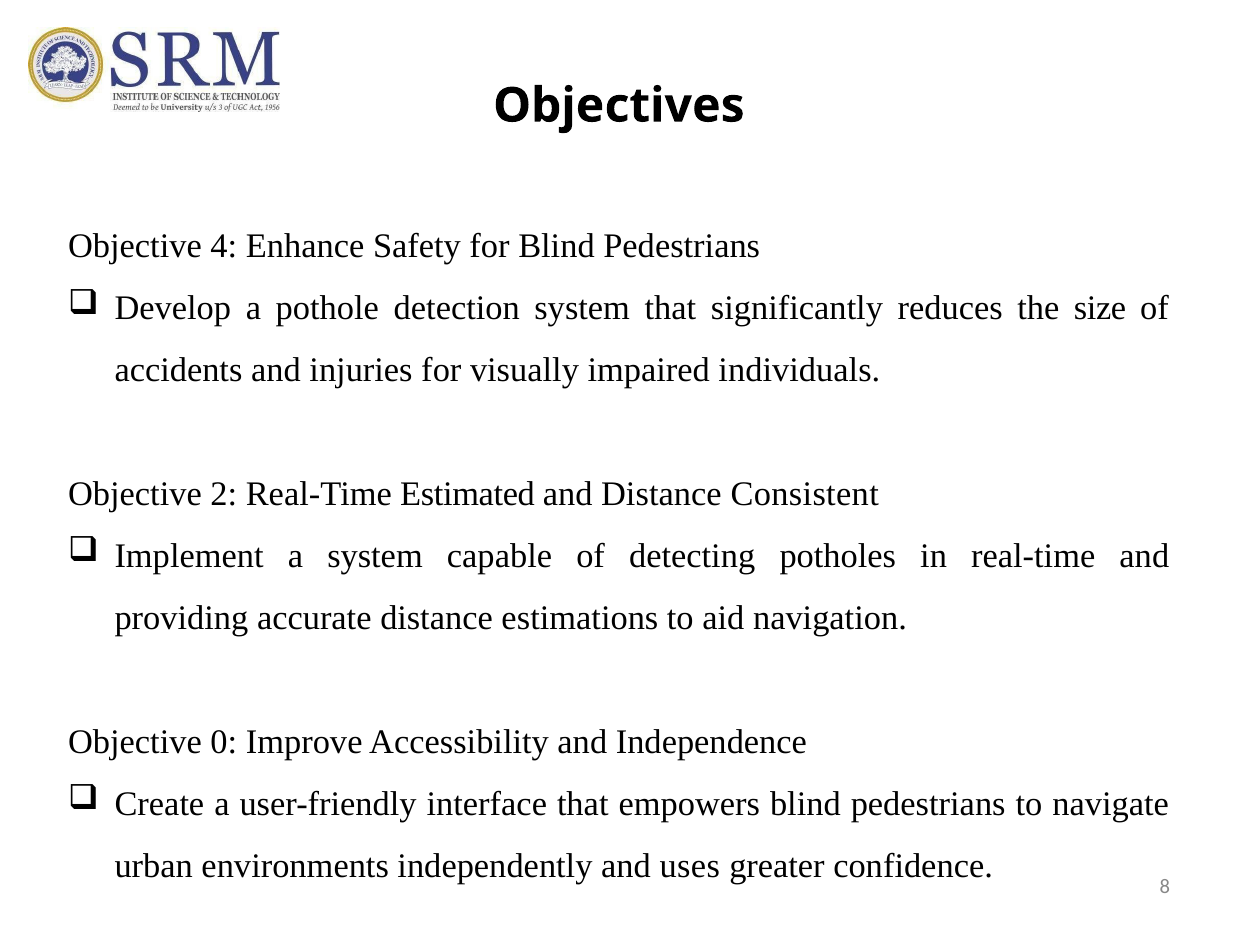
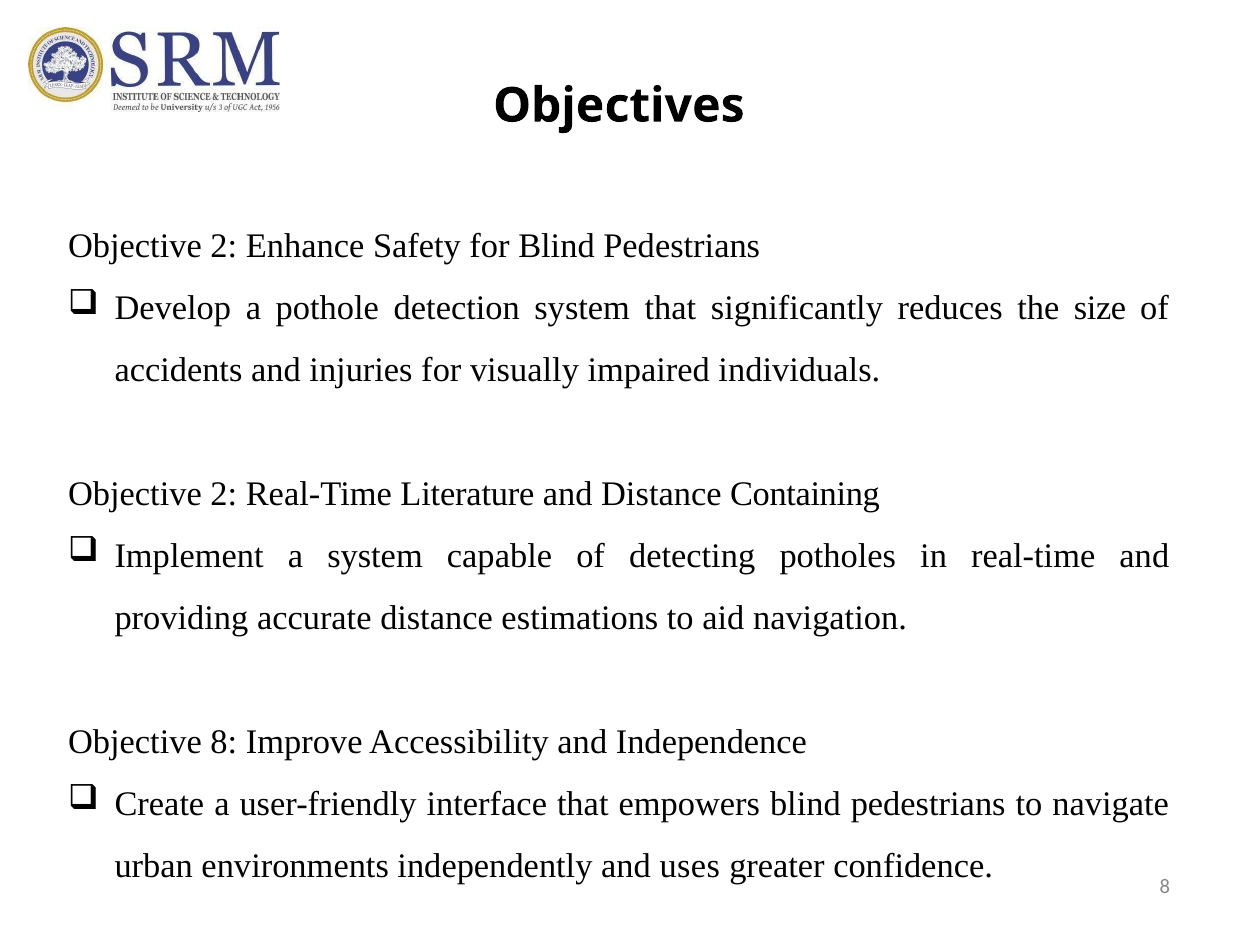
4: 4 -> 2 (224, 246)
Estimated: Estimated -> Literature (467, 494)
Consistent: Consistent -> Containing (805, 494)
Objective 0: 0 -> 8 (224, 741)
